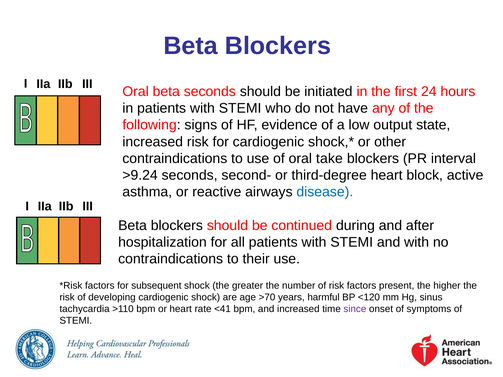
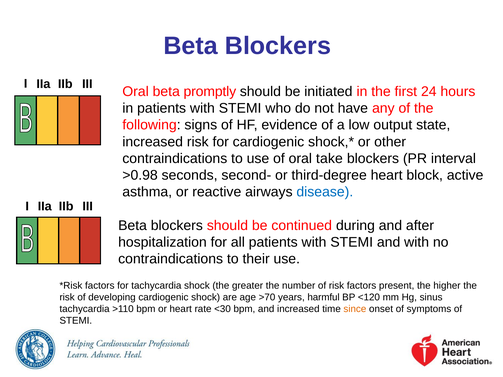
beta seconds: seconds -> promptly (210, 92)
>9.24: >9.24 -> >0.98 (140, 175)
for subsequent: subsequent -> tachycardia (156, 286)
<41: <41 -> <30 (223, 309)
since colour: purple -> orange (355, 309)
